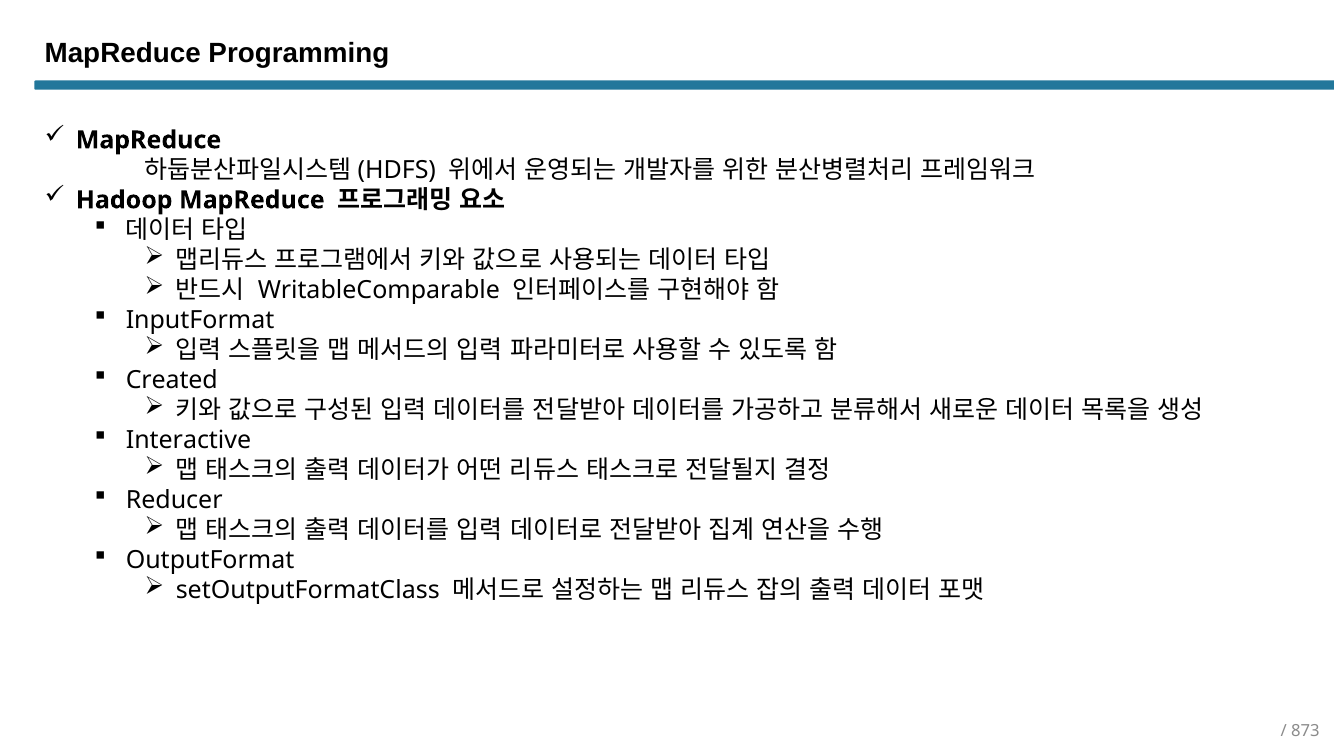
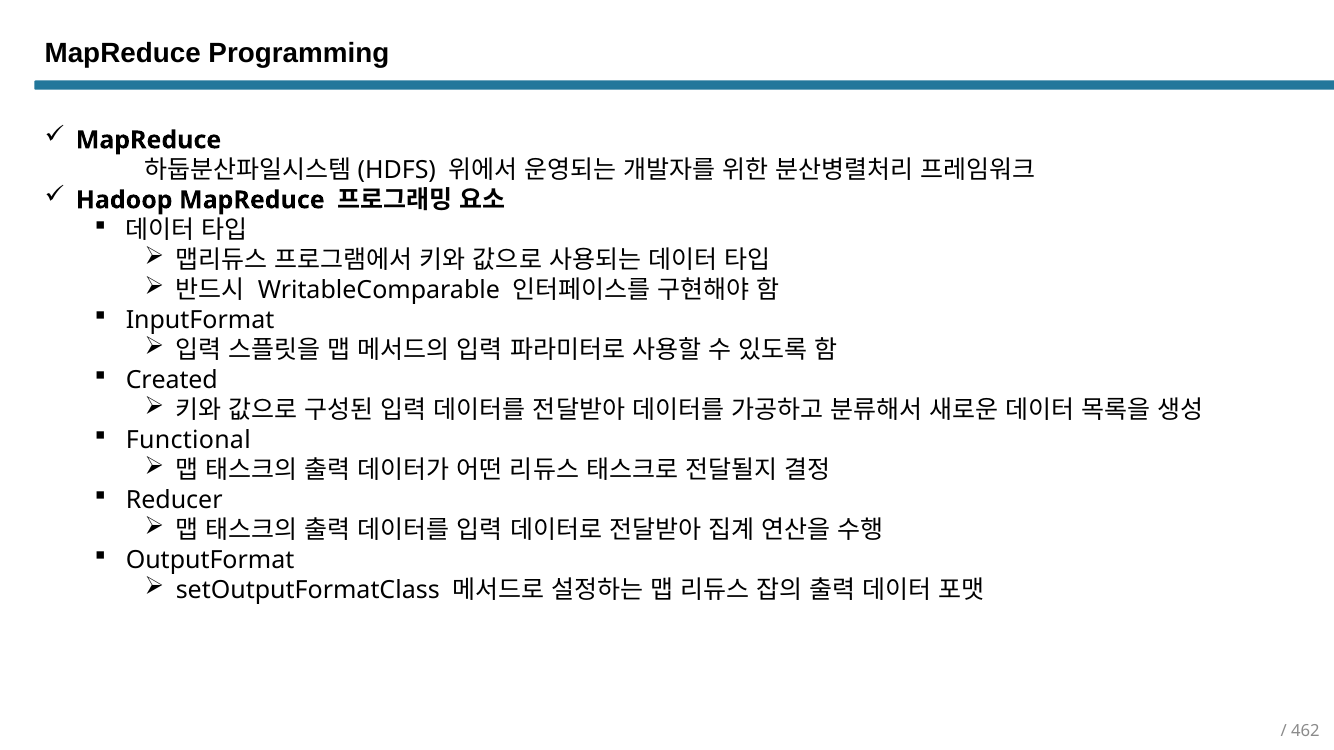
Interactive: Interactive -> Functional (188, 440)
873: 873 -> 462 (1305, 731)
